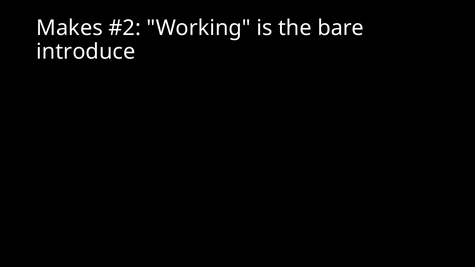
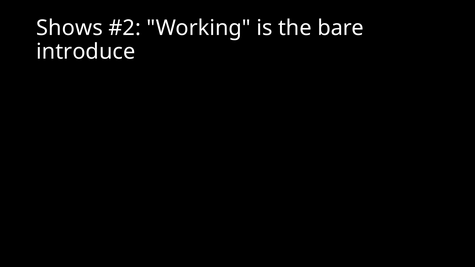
Makes: Makes -> Shows (69, 28)
